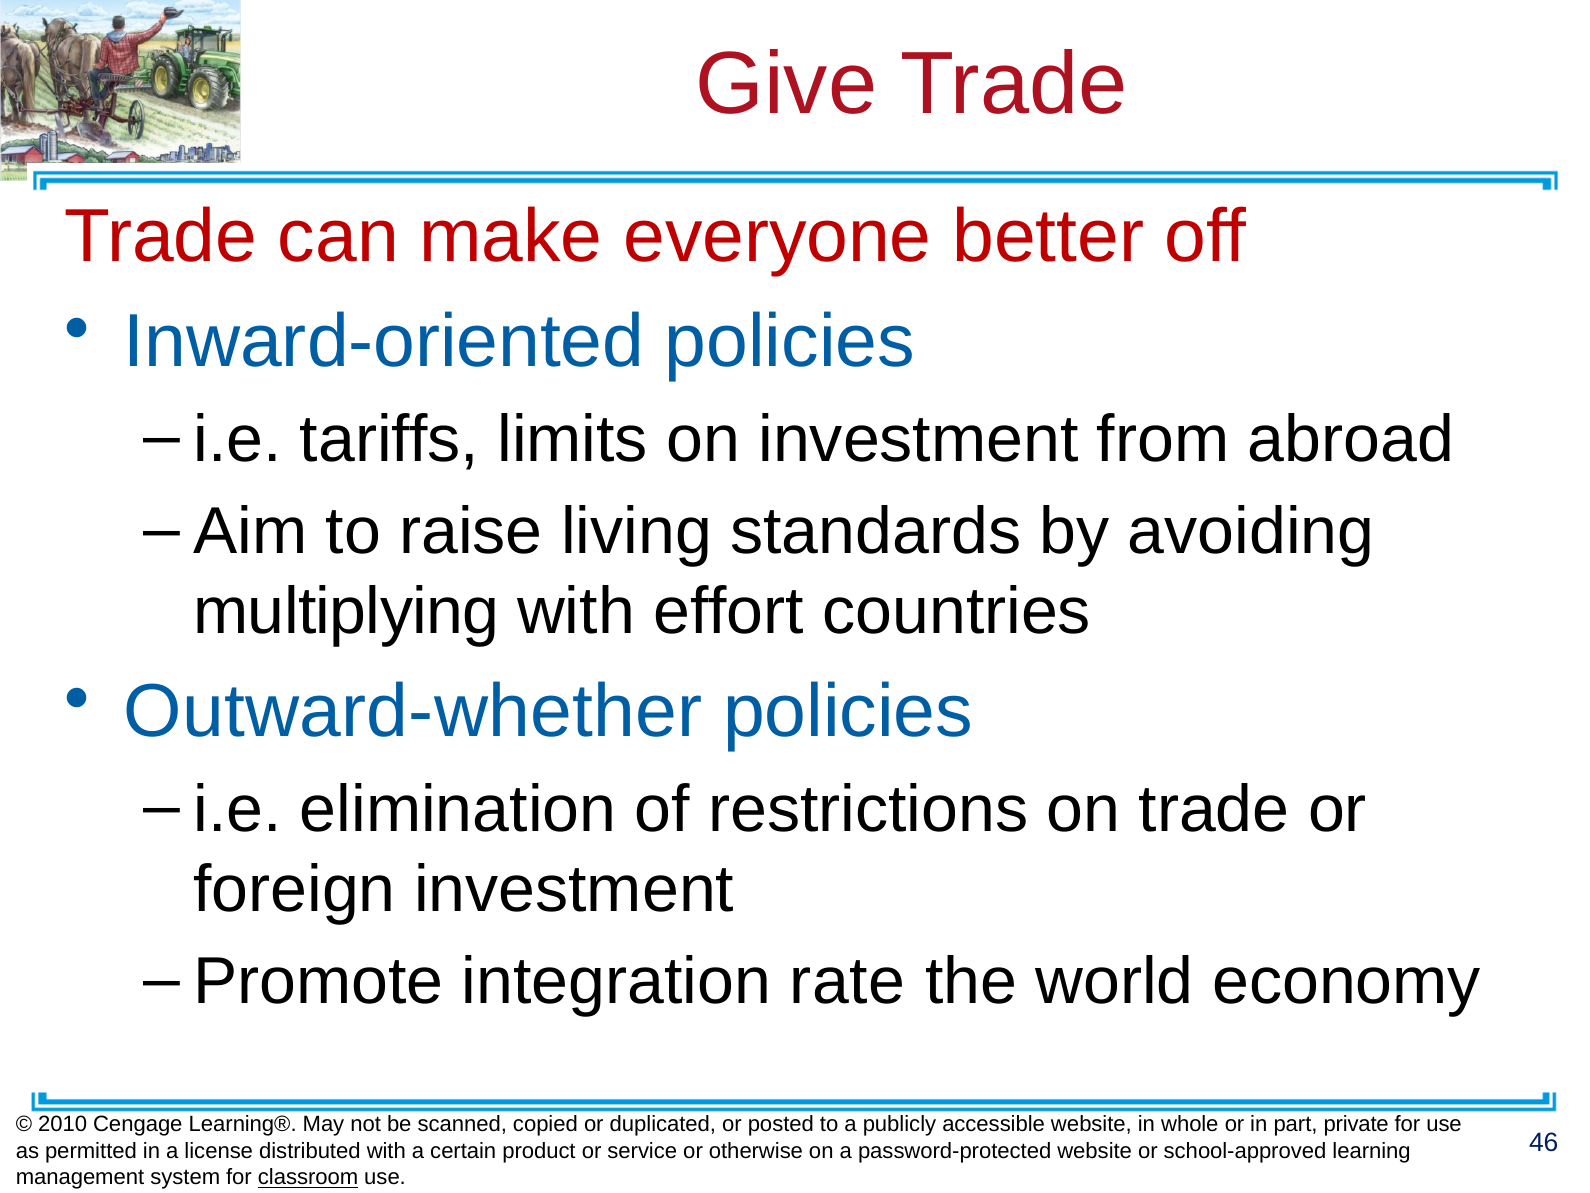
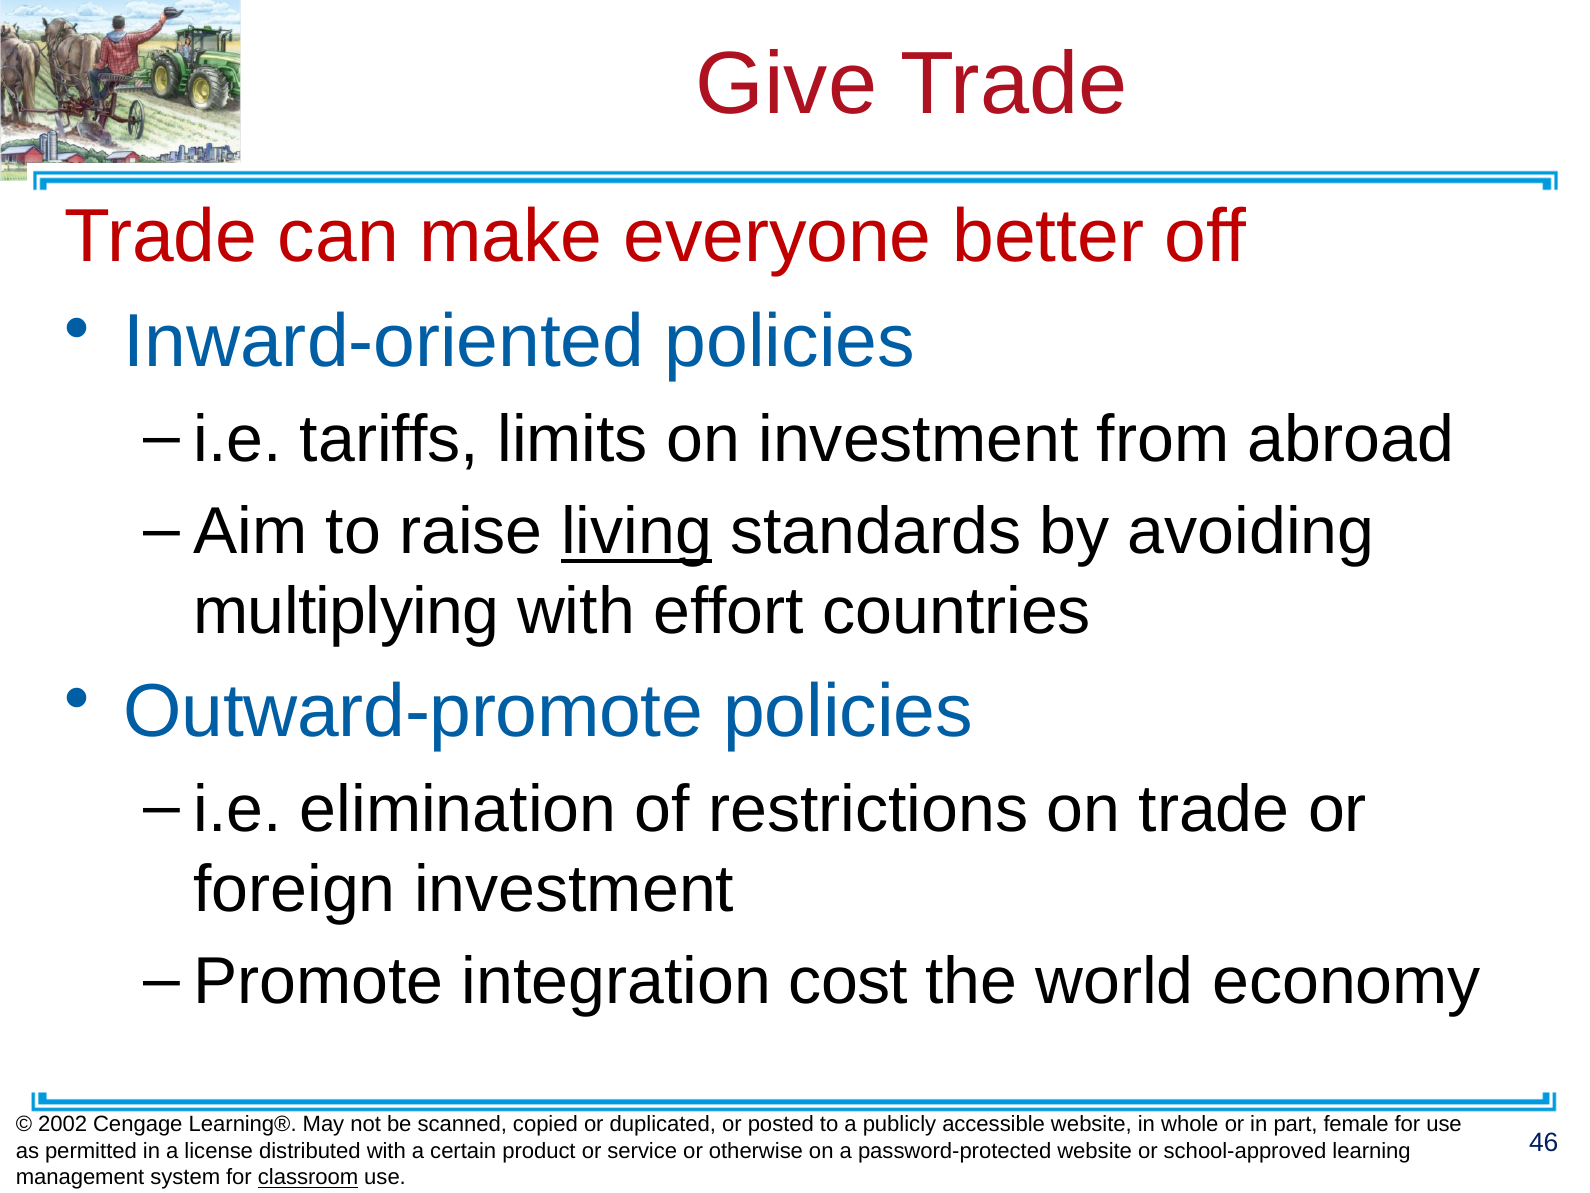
living underline: none -> present (636, 532)
Outward-whether: Outward-whether -> Outward-promote (413, 712)
rate: rate -> cost (848, 982)
2010: 2010 -> 2002 (63, 1124)
private: private -> female (1356, 1124)
